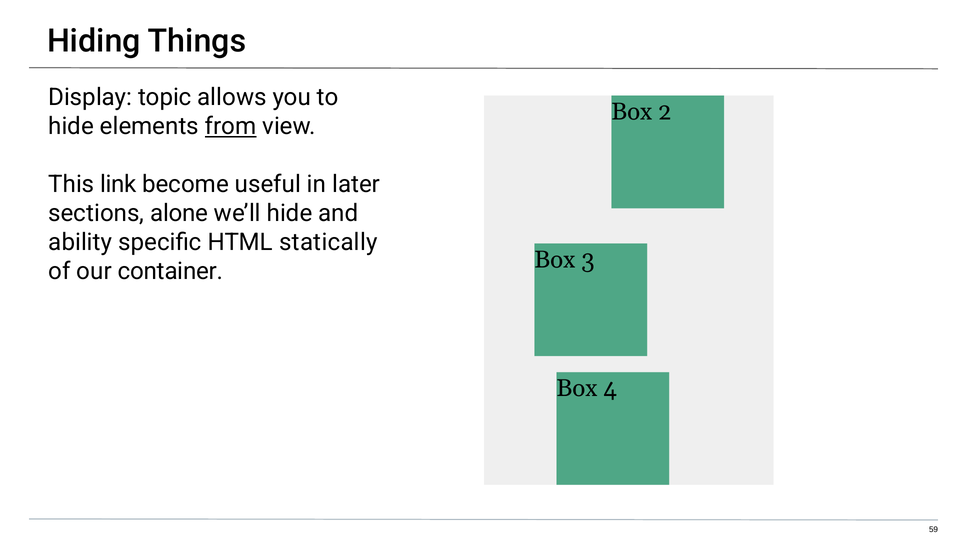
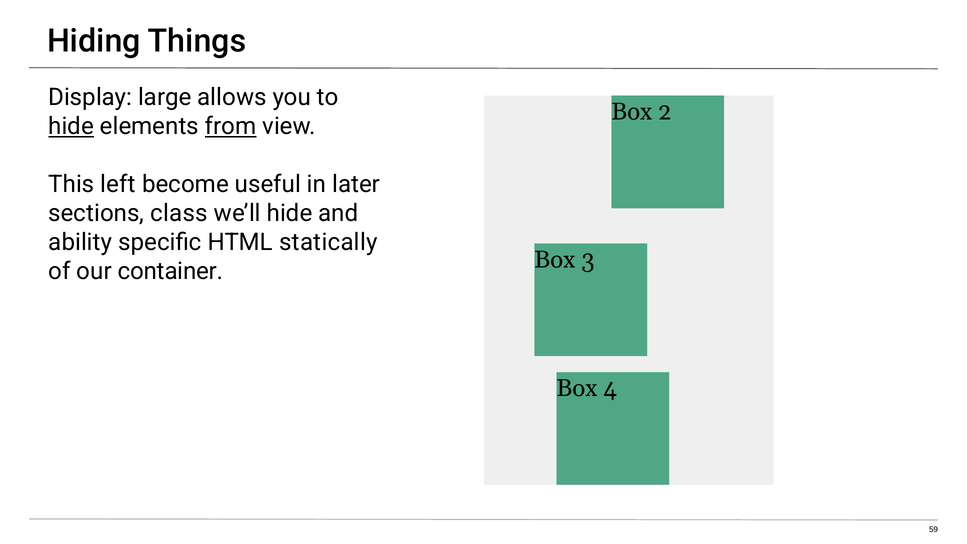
topic: topic -> large (165, 97)
hide underline: none -> present (71, 126)
link: link -> left (118, 184)
alone: alone -> class (179, 213)
